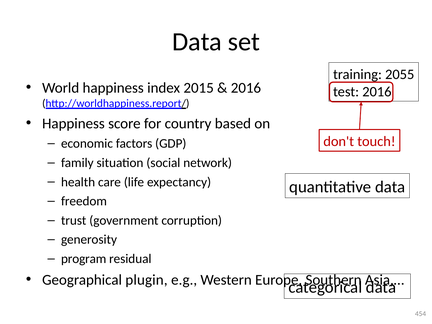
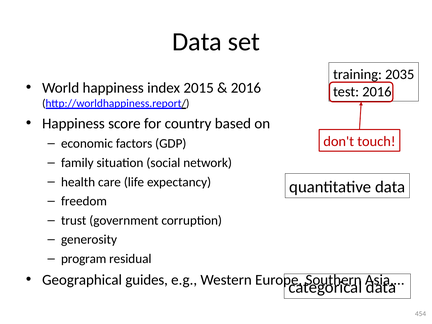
2055: 2055 -> 2035 (400, 74)
plugin: plugin -> guides (147, 280)
